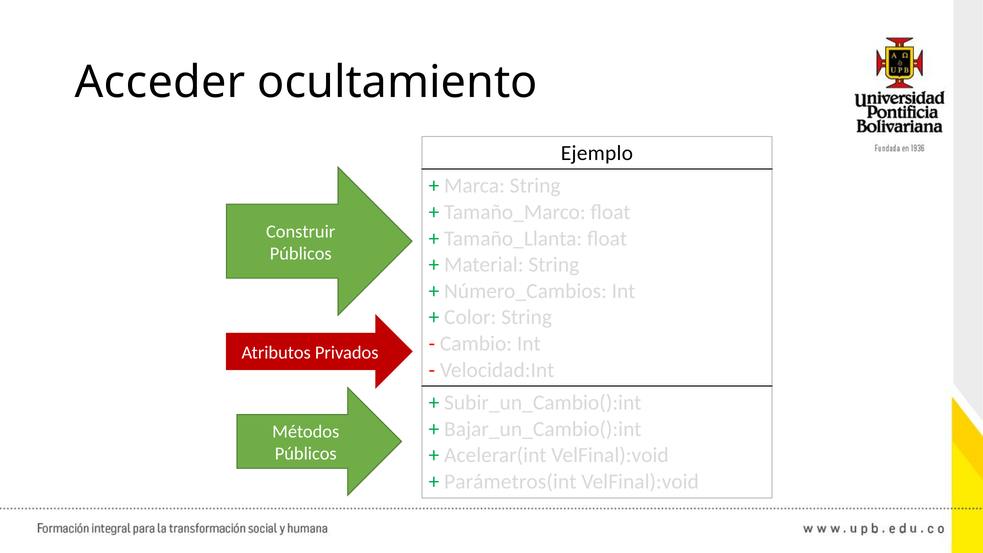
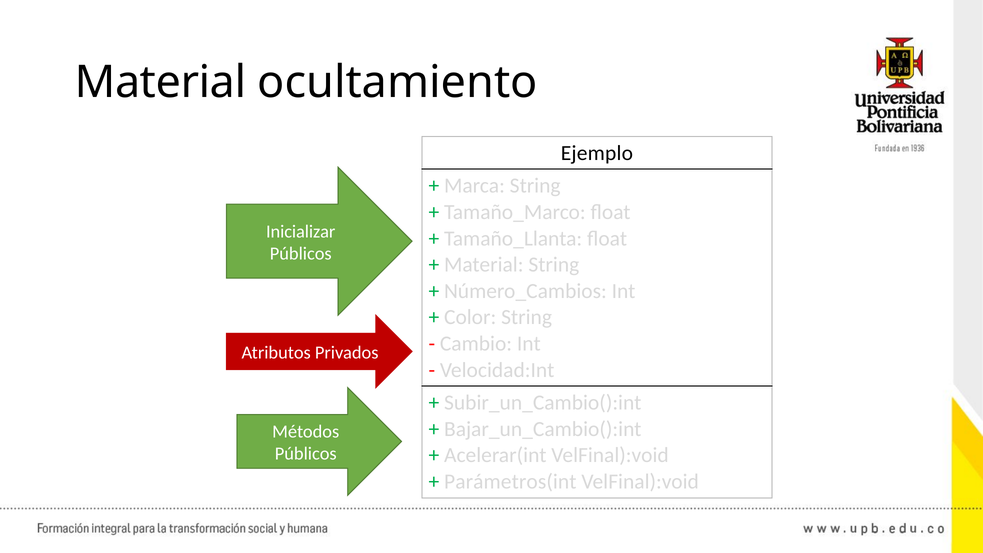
Acceder: Acceder -> Material (161, 83)
Construir: Construir -> Inicializar (301, 231)
